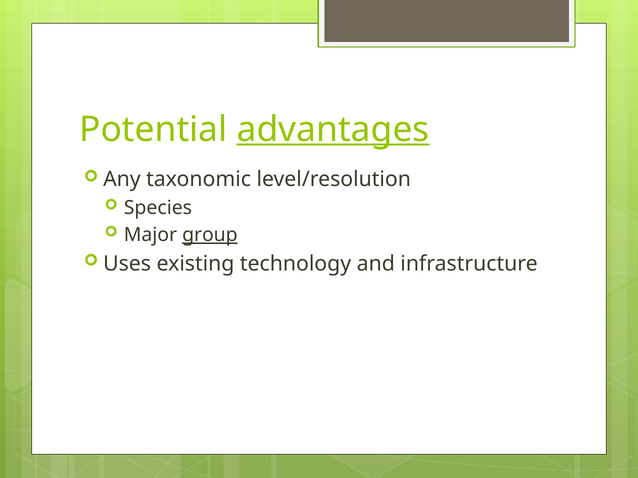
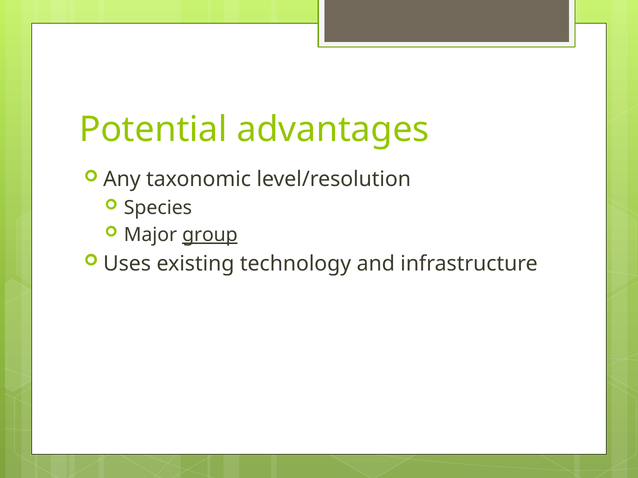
advantages underline: present -> none (333, 129)
